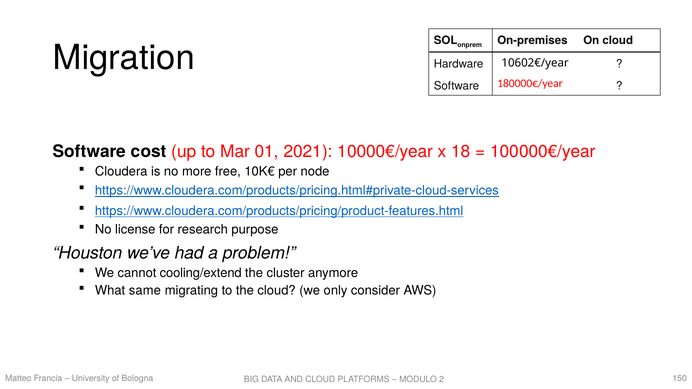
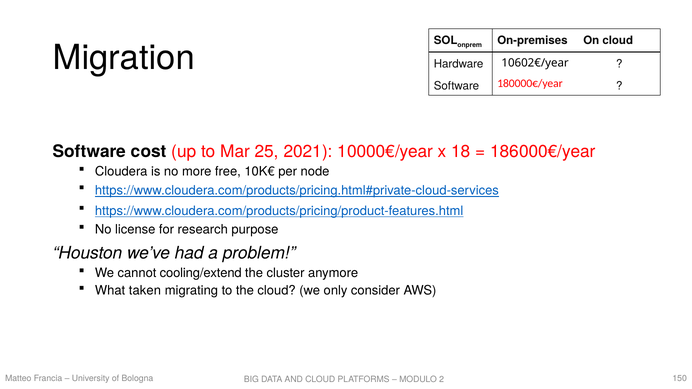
01: 01 -> 25 (267, 151)
100000€/year: 100000€/year -> 186000€/year (543, 151)
same: same -> taken (145, 291)
